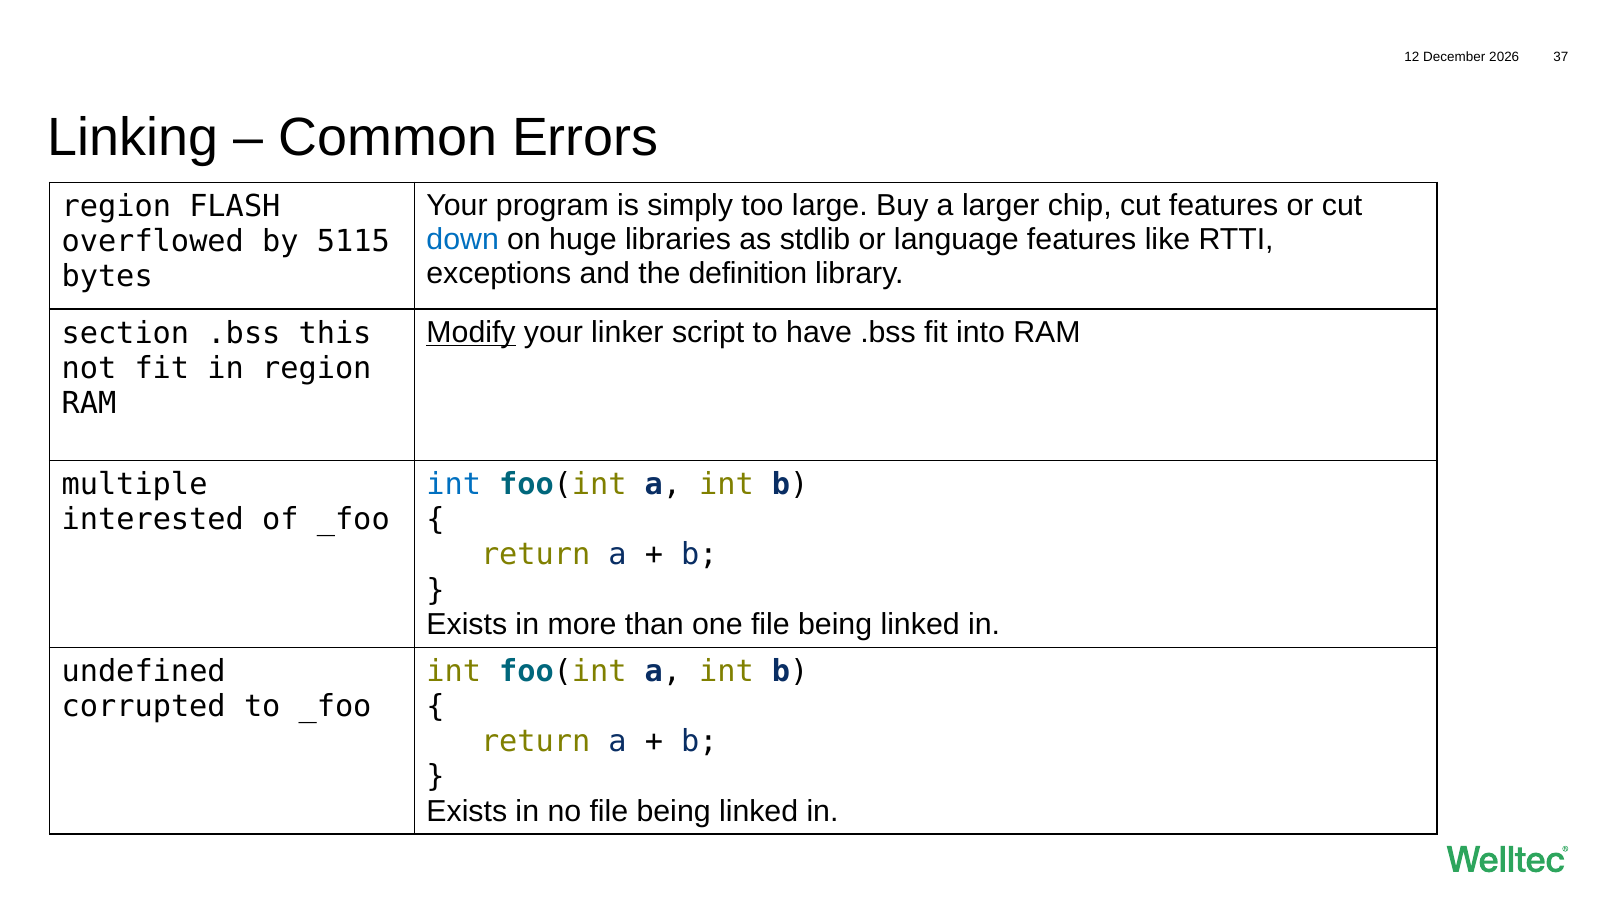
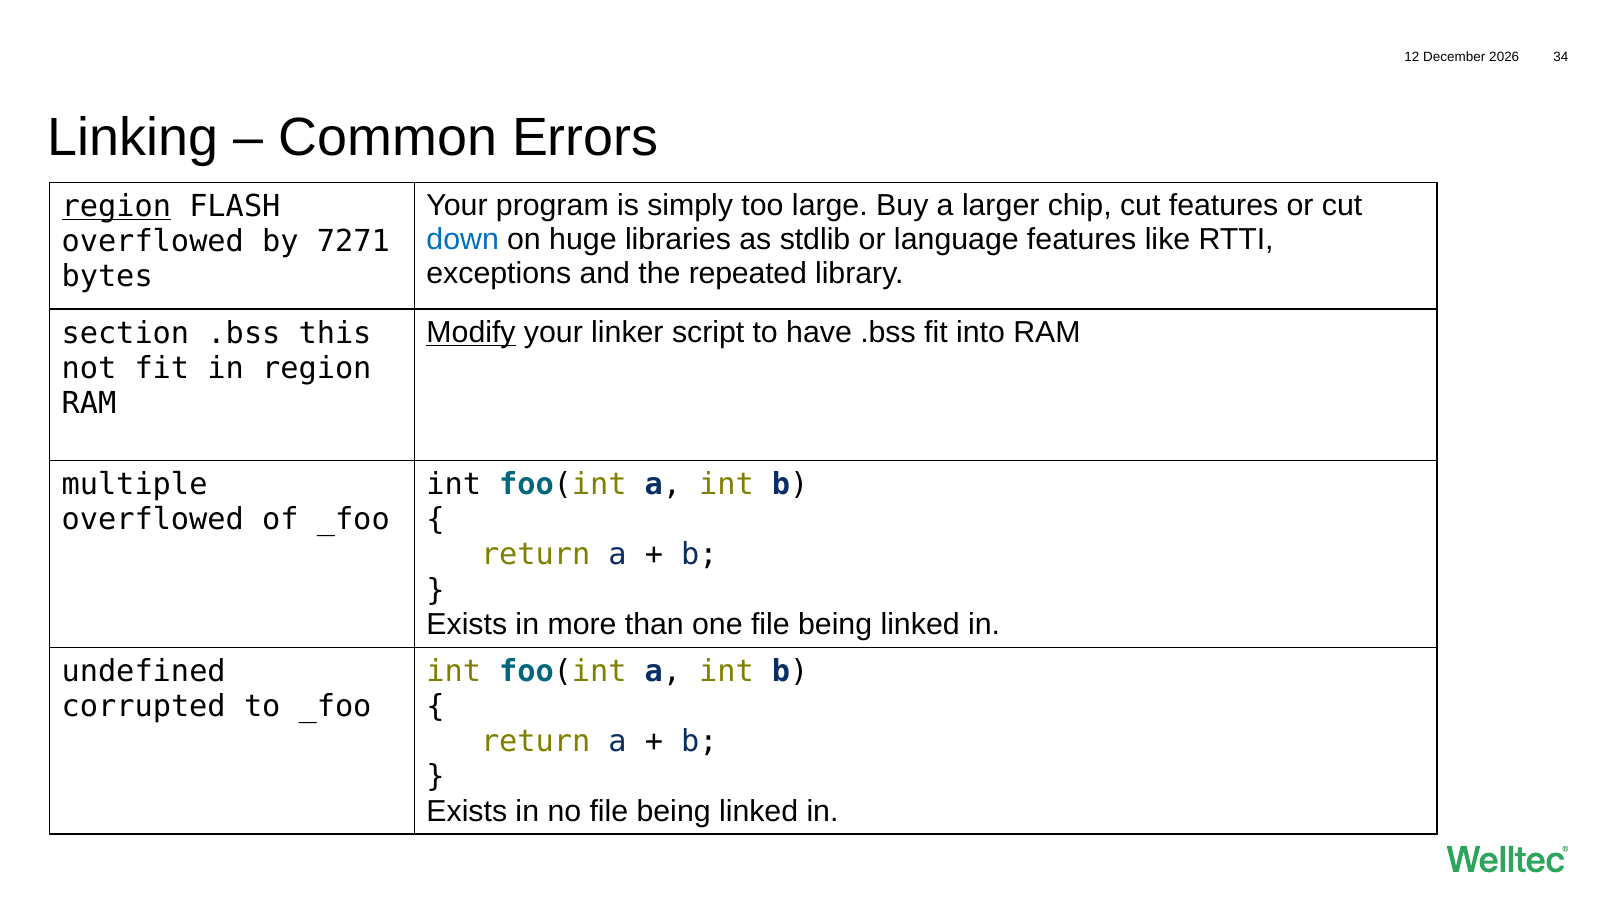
37: 37 -> 34 (1561, 57)
region underline: none -> present (116, 206)
5115: 5115 -> 7271 (353, 242)
definition: definition -> repeated (748, 274)
int colour: blue -> black (454, 485)
interested: interested -> overflowed (153, 520)
